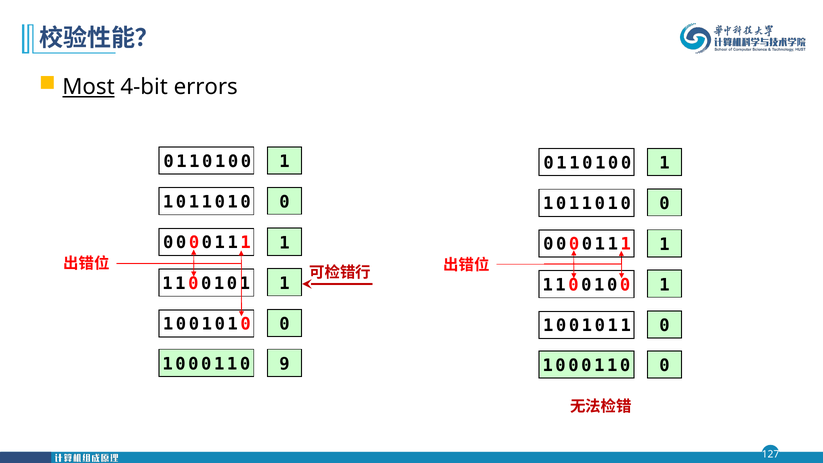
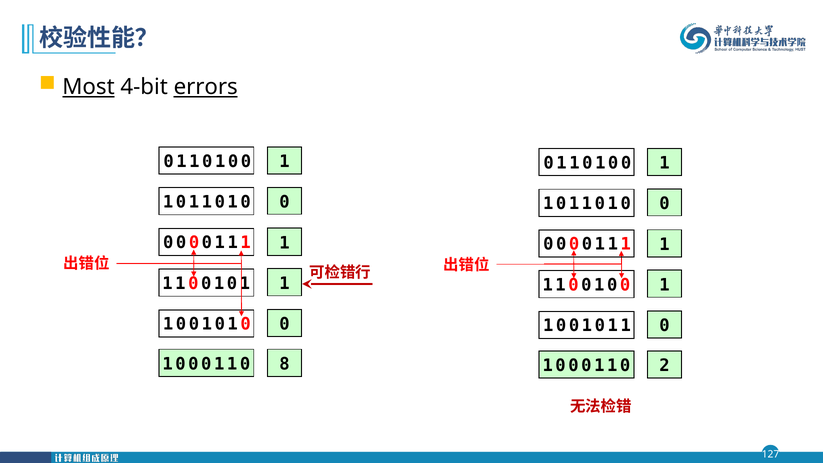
errors underline: none -> present (206, 87)
9: 9 -> 8 (284, 364)
1000110 0: 0 -> 2 (665, 366)
